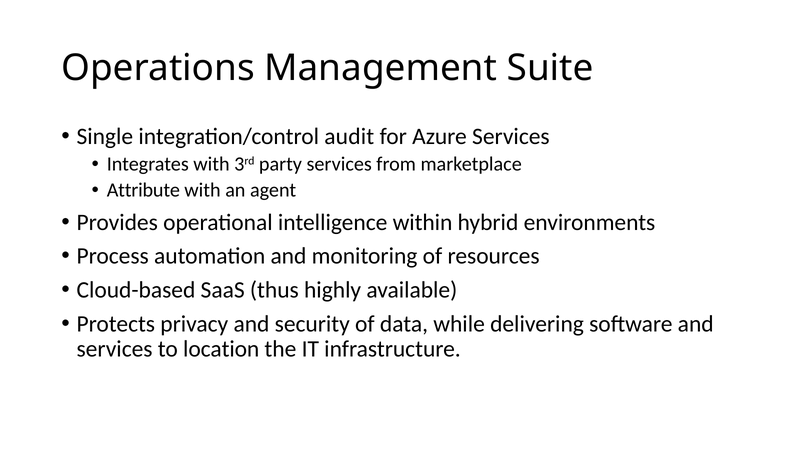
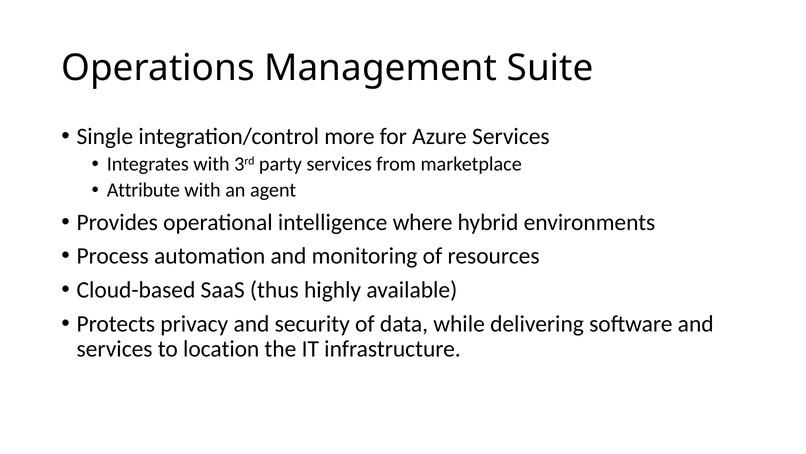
audit: audit -> more (349, 136)
within: within -> where (423, 222)
